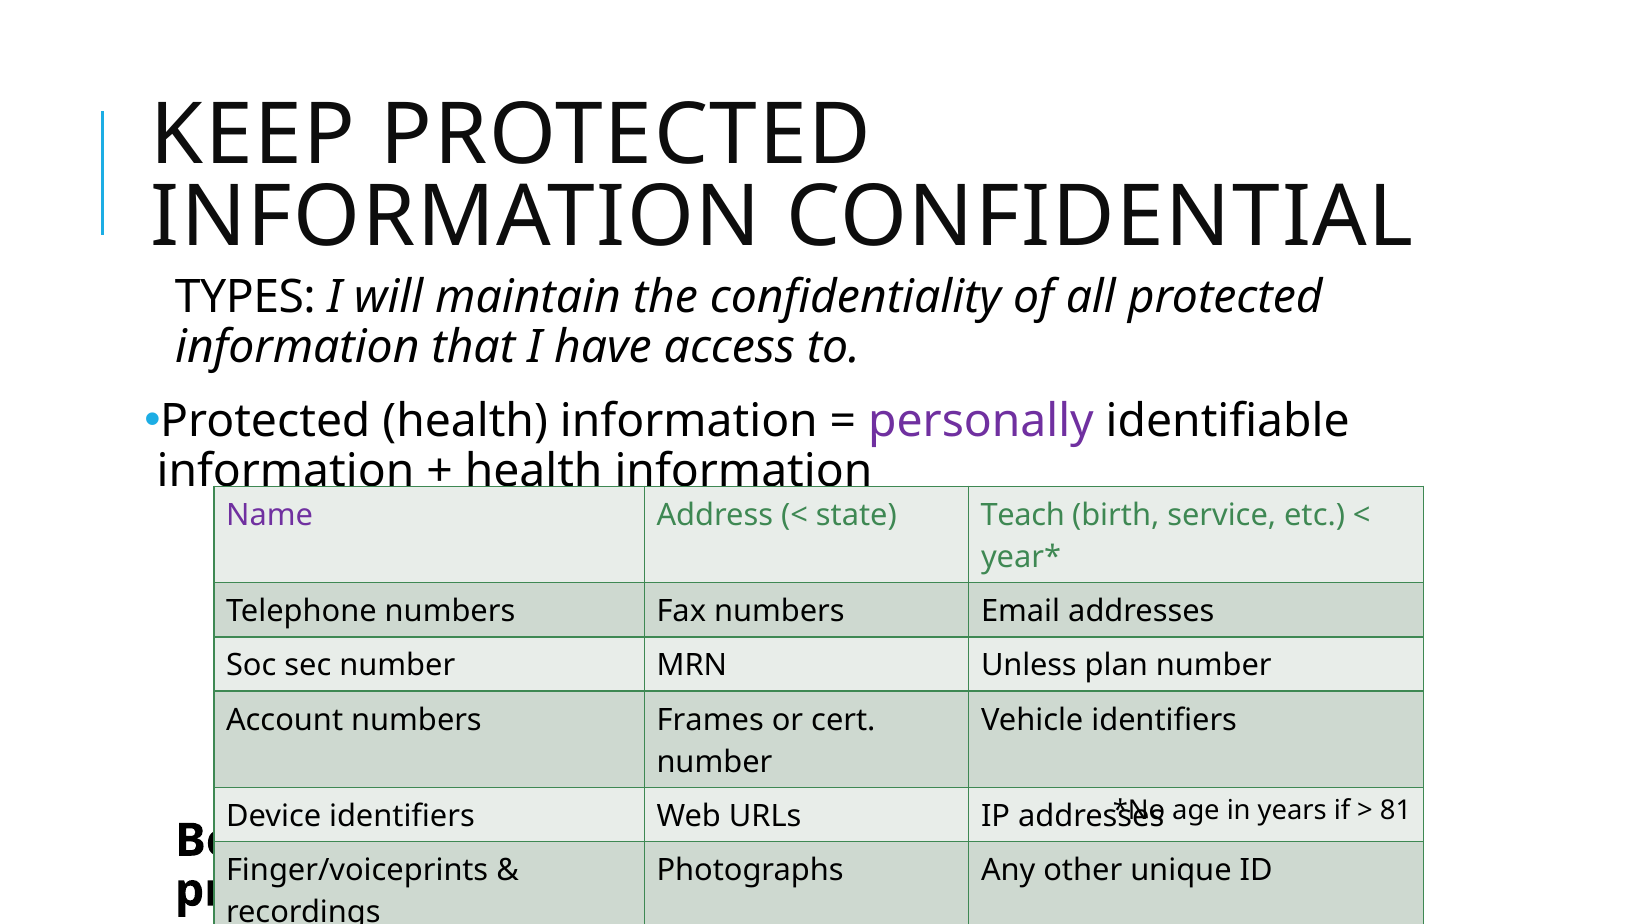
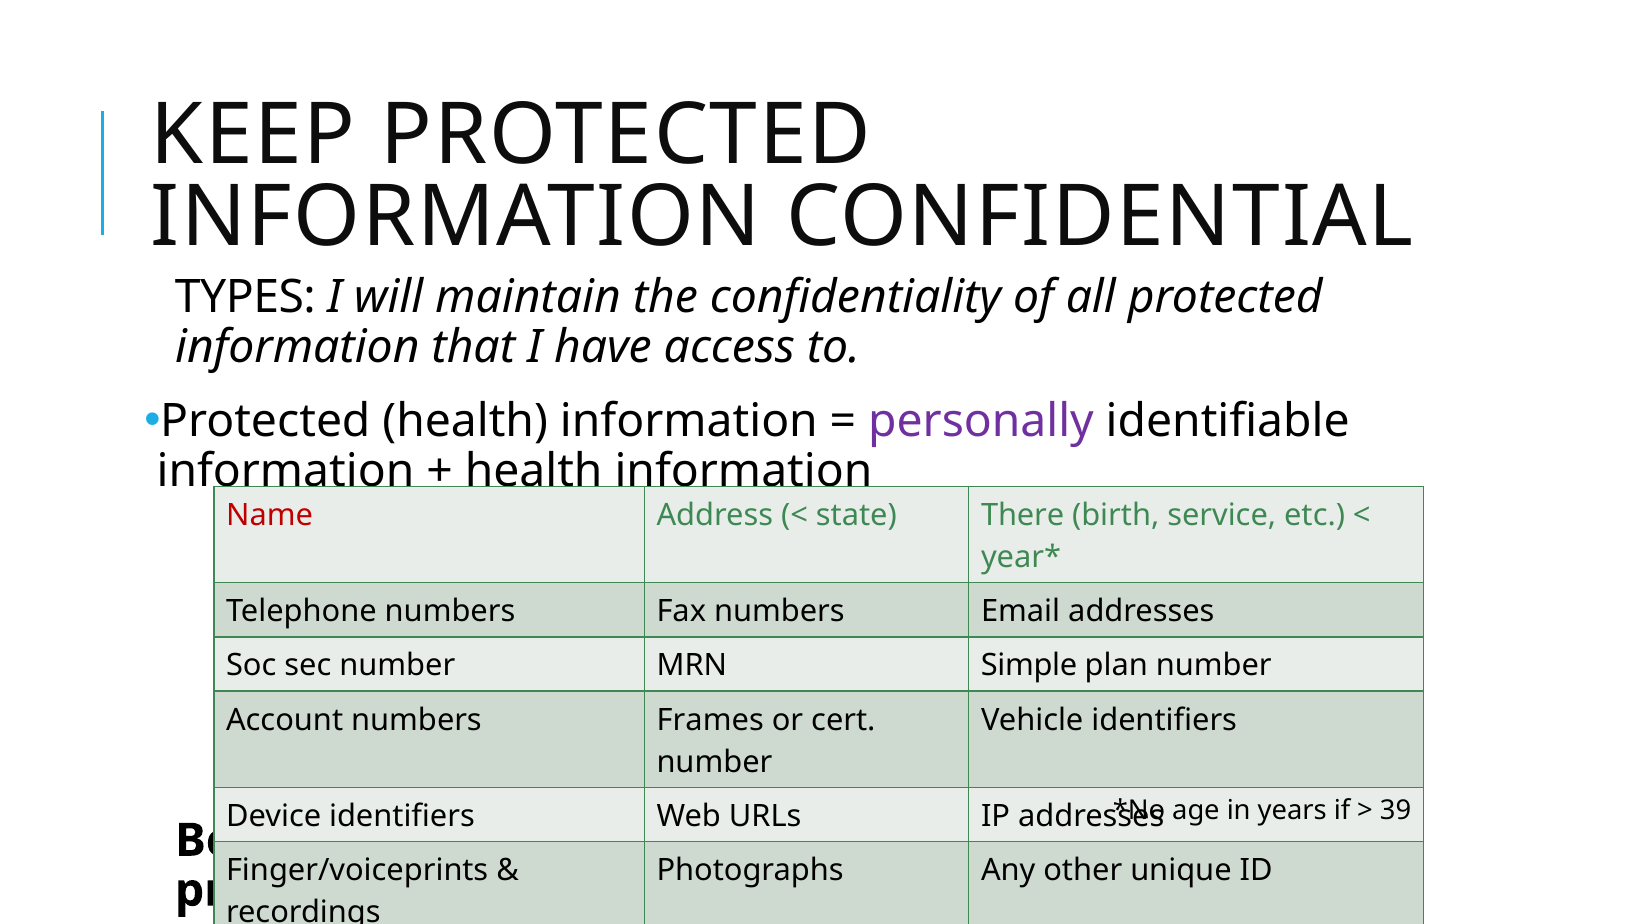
Name colour: purple -> red (270, 516)
Teach: Teach -> There (1023, 516)
MRN Unless: Unless -> Simple (1029, 666)
81: 81 -> 39 (1396, 811)
